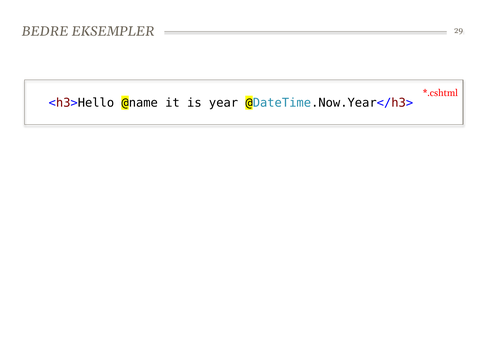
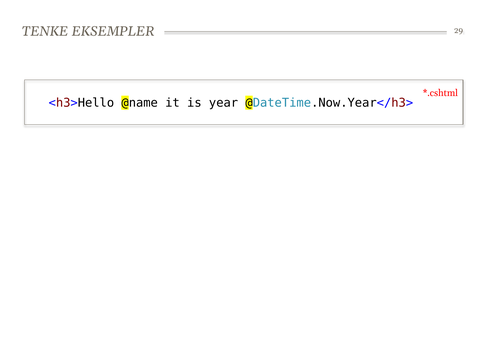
BEDRE: BEDRE -> TENKE (45, 31)
